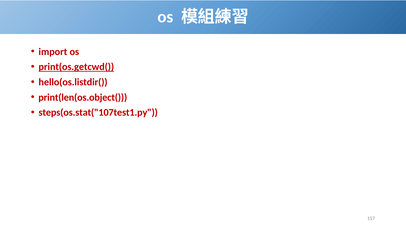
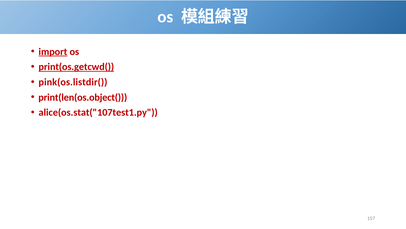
import underline: none -> present (53, 52)
hello(os.listdir(: hello(os.listdir( -> pink(os.listdir( (73, 82)
steps(os.stat("107test1.py: steps(os.stat("107test1.py -> alice(os.stat("107test1.py (98, 112)
